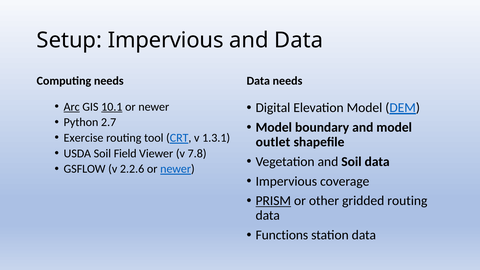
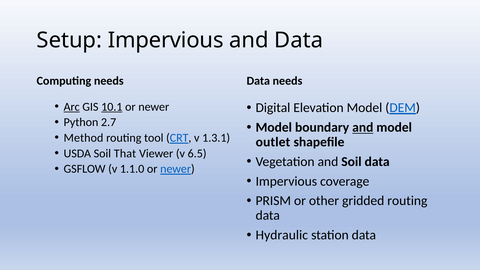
and underline: none -> present (363, 127)
Exercise: Exercise -> Method (84, 138)
Field: Field -> That (125, 153)
7.8: 7.8 -> 6.5 (197, 153)
2.2.6: 2.2.6 -> 1.1.0 (132, 169)
PRISM underline: present -> none (273, 201)
Functions: Functions -> Hydraulic (282, 235)
